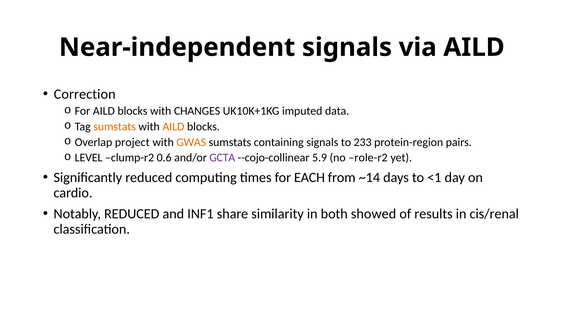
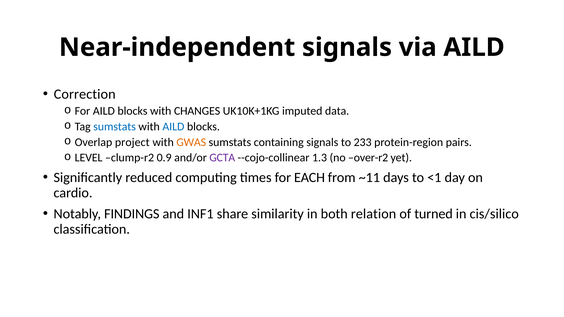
sumstats colour: orange -> blue (115, 127)
AILD colour: orange -> blue (173, 127)
0.6: 0.6 -> 0.9 (164, 158)
5.9: 5.9 -> 1.3 (320, 158)
role-r2: role-r2 -> over-r2 (368, 158)
~14: ~14 -> ~11 (369, 178)
Notably REDUCED: REDUCED -> FINDINGS (132, 214)
showed: showed -> relation (374, 214)
results: results -> turned (434, 214)
cis/renal: cis/renal -> cis/silico (494, 214)
